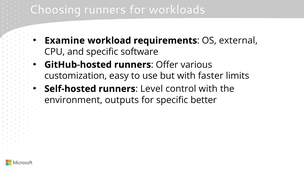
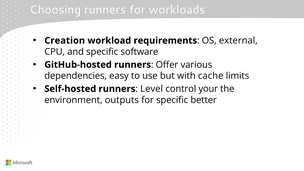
Examine: Examine -> Creation (65, 41)
customization: customization -> dependencies (76, 76)
faster: faster -> cache (211, 76)
control with: with -> your (208, 89)
